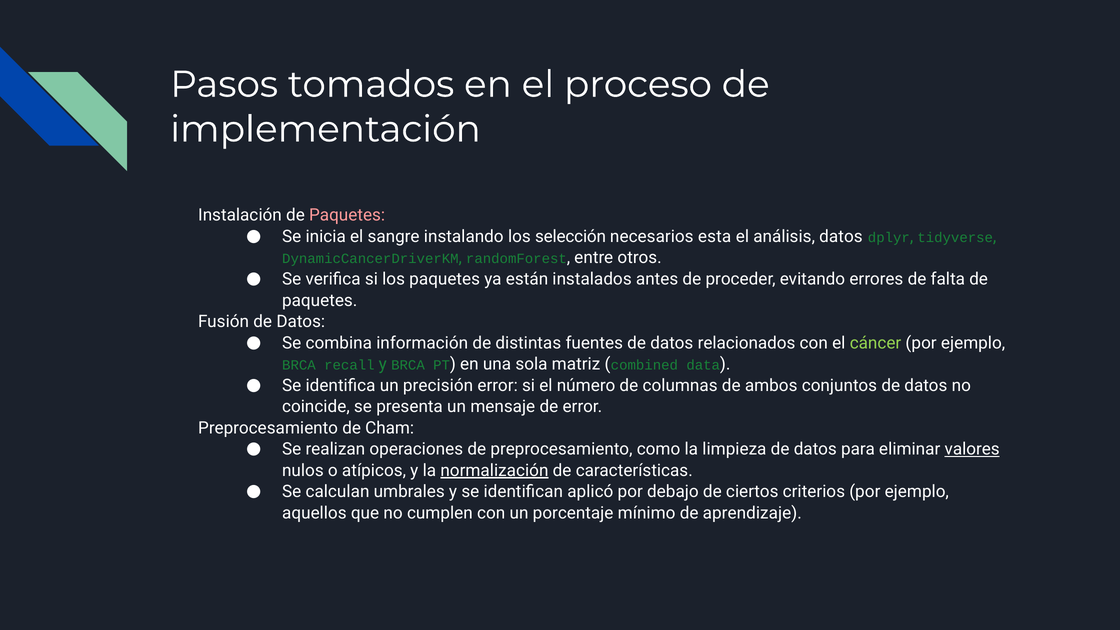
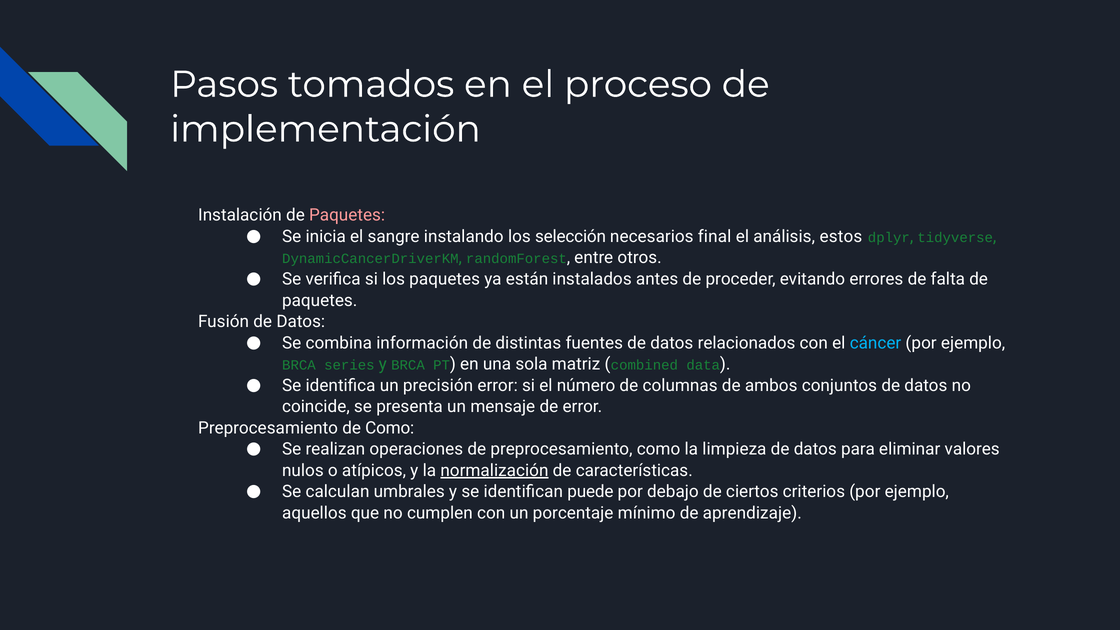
esta: esta -> final (715, 237)
análisis datos: datos -> estos (841, 237)
cáncer colour: light green -> light blue (875, 343)
recall: recall -> series (349, 365)
de Cham: Cham -> Como (390, 428)
valores underline: present -> none (972, 449)
aplicó: aplicó -> puede (590, 492)
